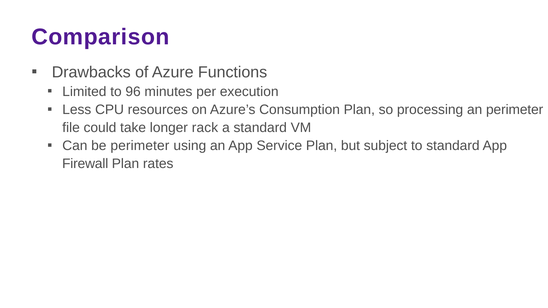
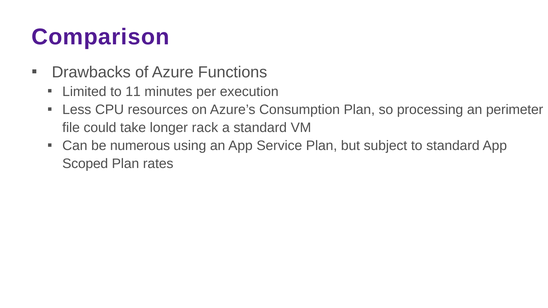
96: 96 -> 11 (133, 92)
be perimeter: perimeter -> numerous (140, 146)
Firewall: Firewall -> Scoped (85, 164)
